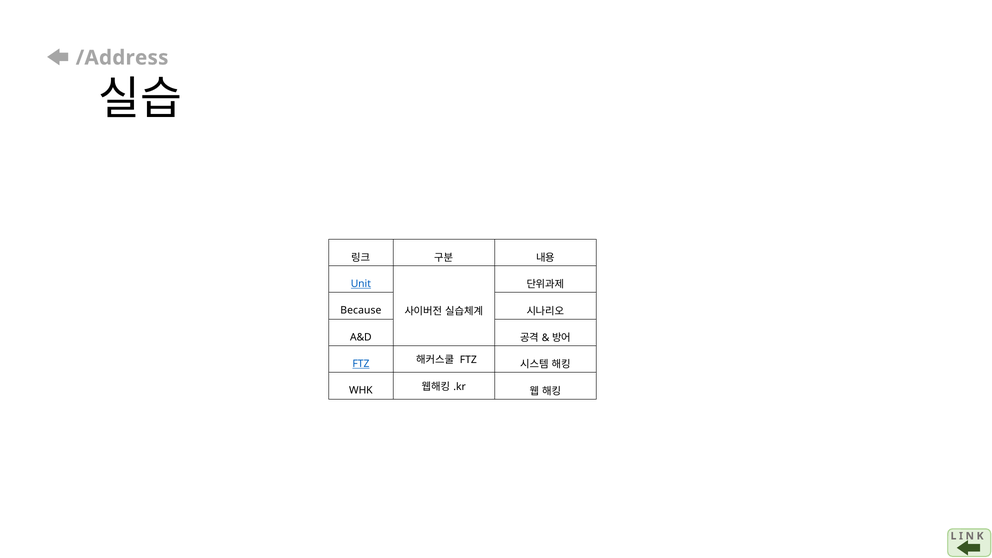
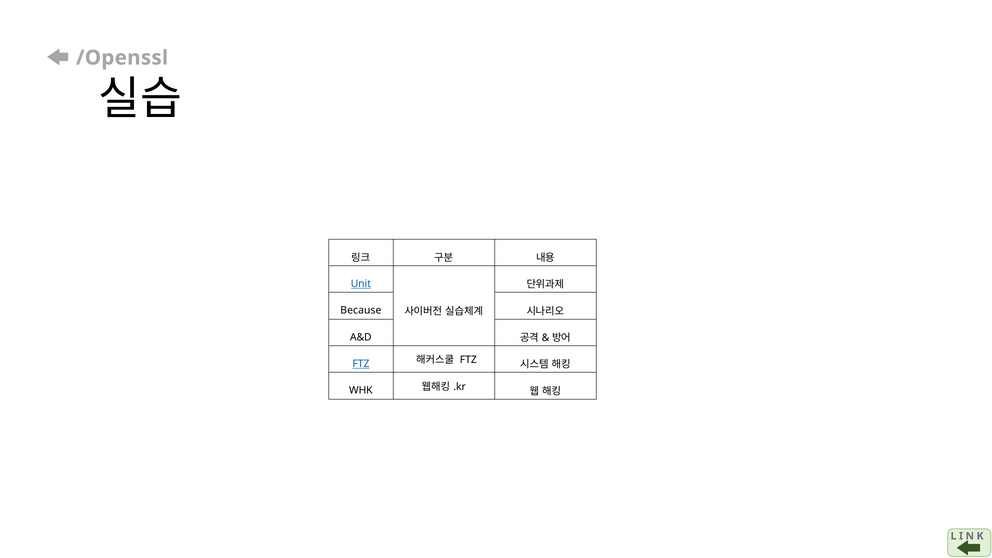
/Address: /Address -> /Openssl (122, 58)
